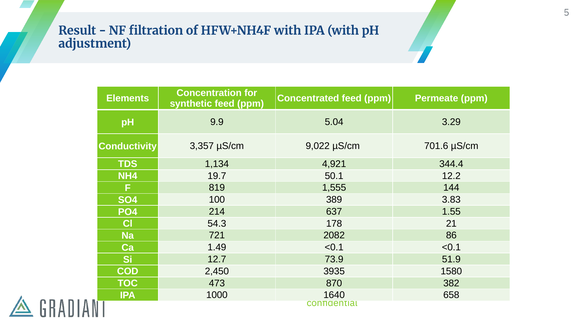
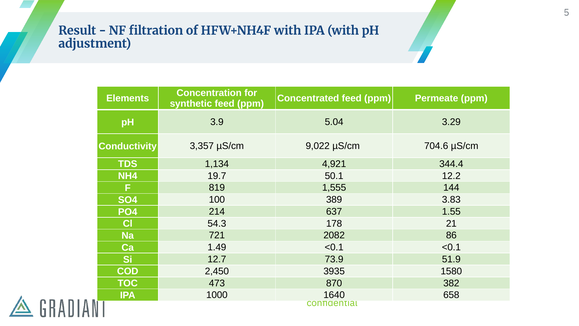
9.9: 9.9 -> 3.9 (217, 122)
701.6: 701.6 -> 704.6 (436, 146)
